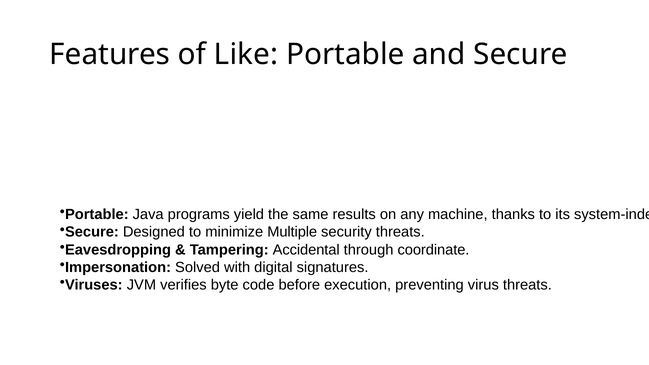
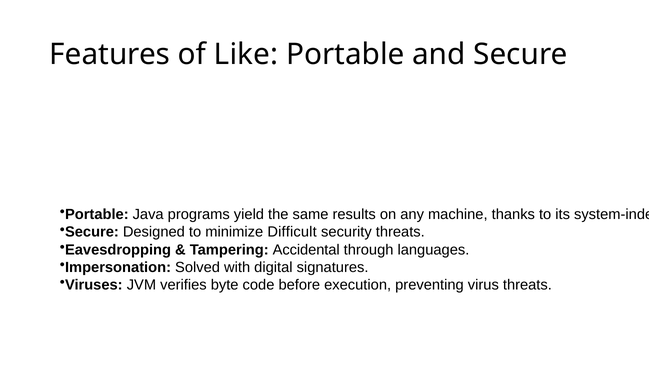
Multiple: Multiple -> Difficult (292, 232)
coordinate: coordinate -> languages (433, 250)
